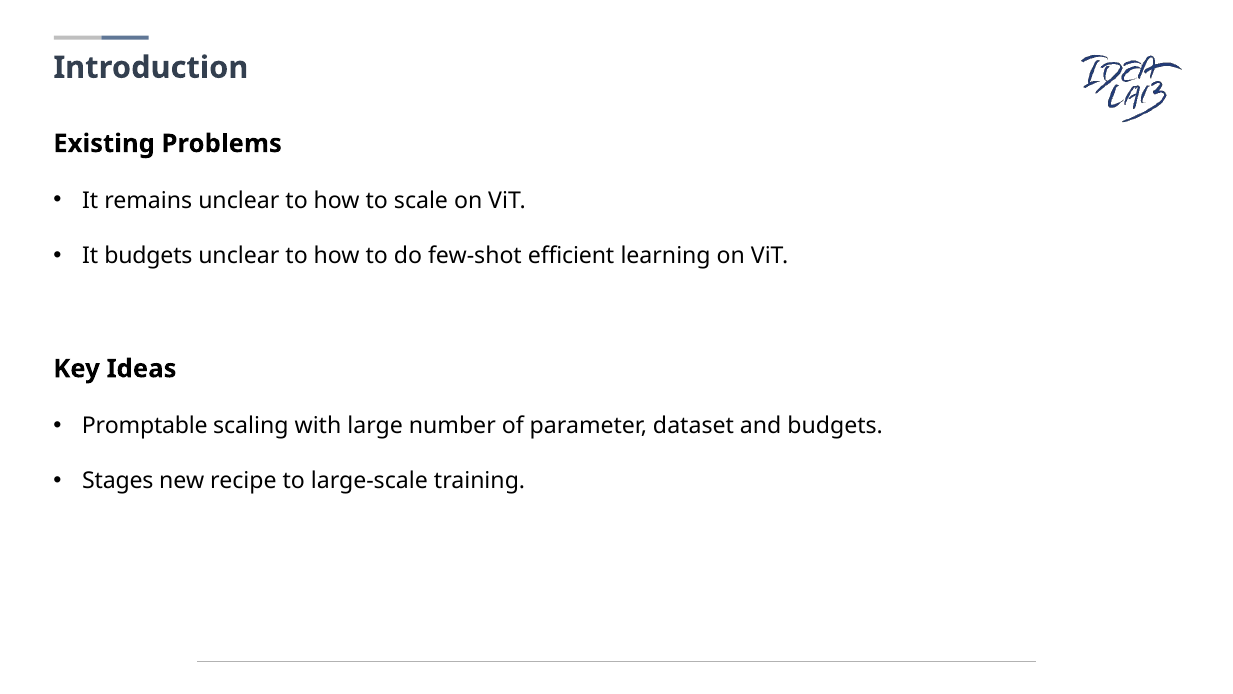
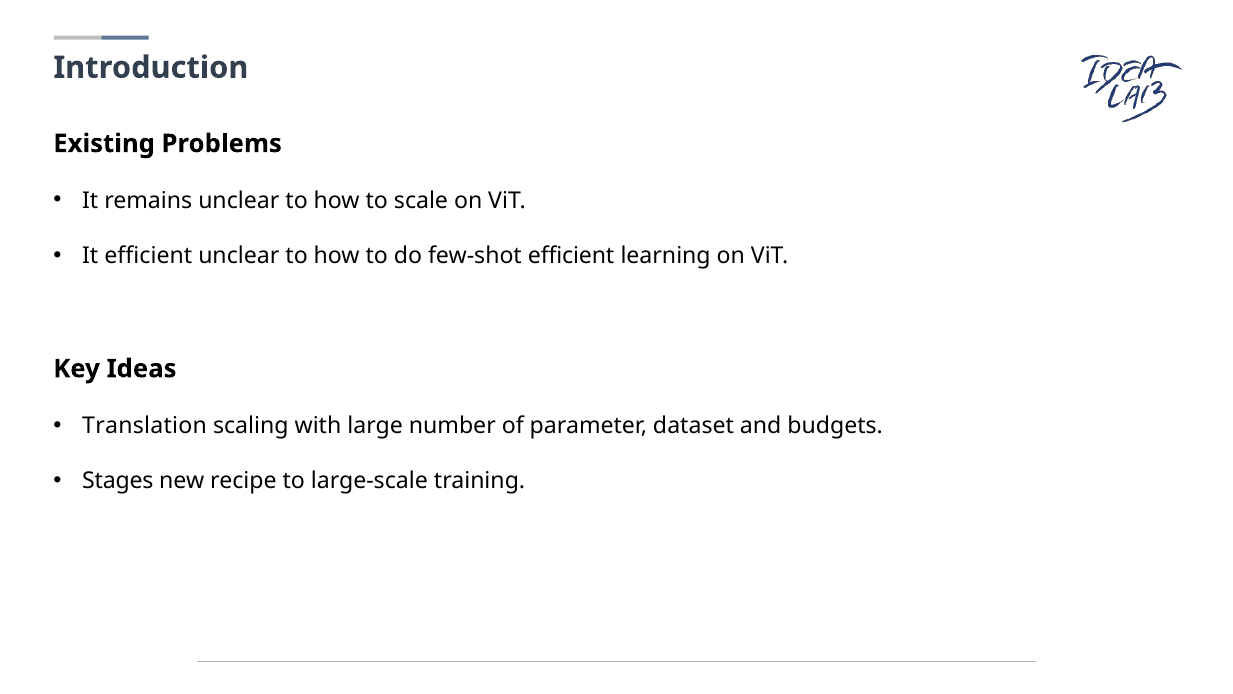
It budgets: budgets -> efficient (148, 256)
Promptable: Promptable -> Translation (145, 425)
